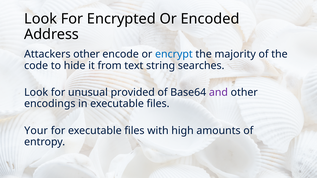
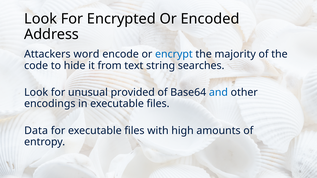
Attackers other: other -> word (86, 54)
and colour: purple -> blue (218, 93)
Your: Your -> Data (36, 131)
